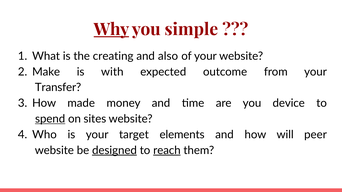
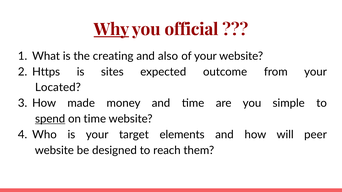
simple: simple -> official (191, 30)
Make: Make -> Https (46, 72)
with: with -> sites (112, 72)
Transfer: Transfer -> Located (58, 88)
device: device -> simple (289, 103)
on sites: sites -> time (95, 119)
designed underline: present -> none (114, 151)
reach underline: present -> none (167, 151)
